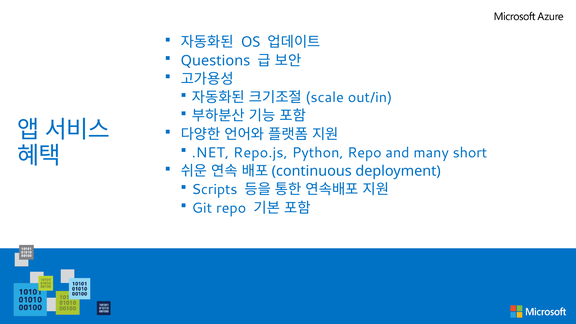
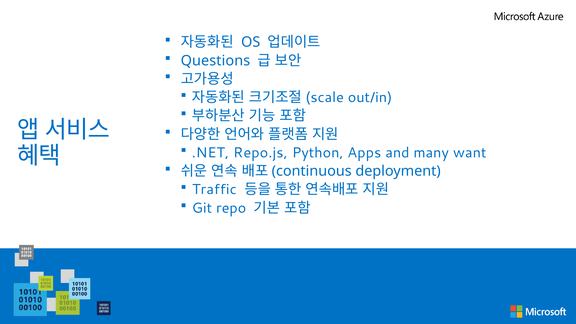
Python Repo: Repo -> Apps (364, 153)
short: short -> want (470, 153)
Scripts: Scripts -> Traffic (214, 190)
